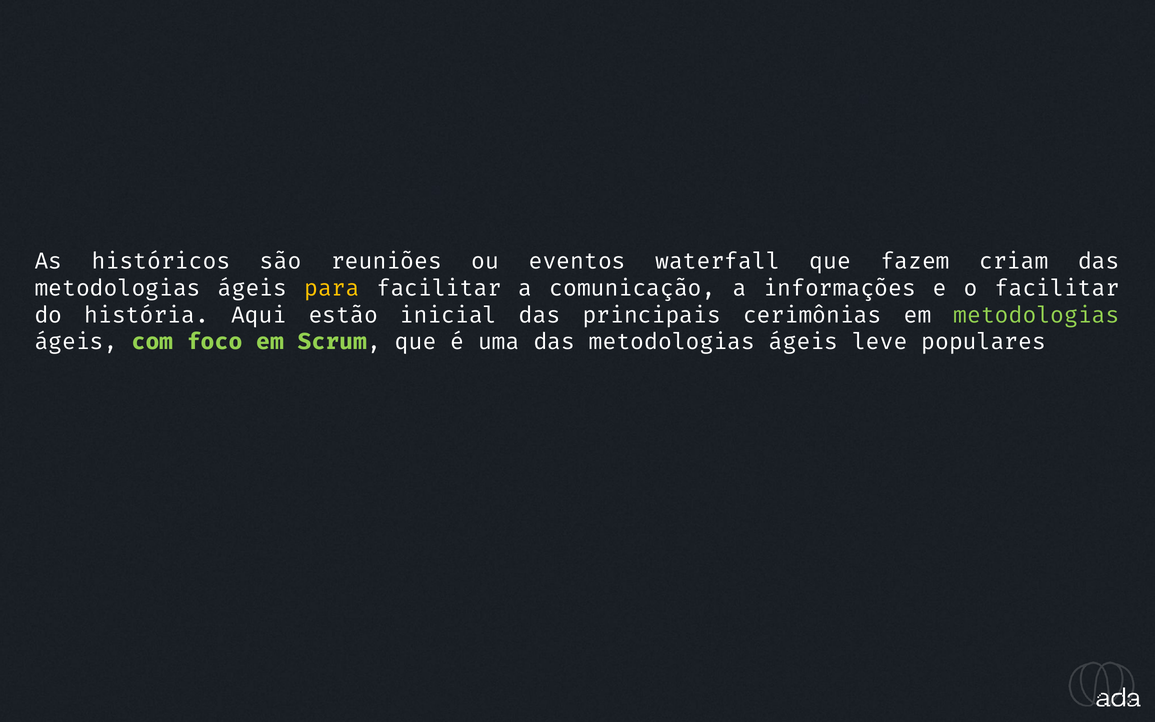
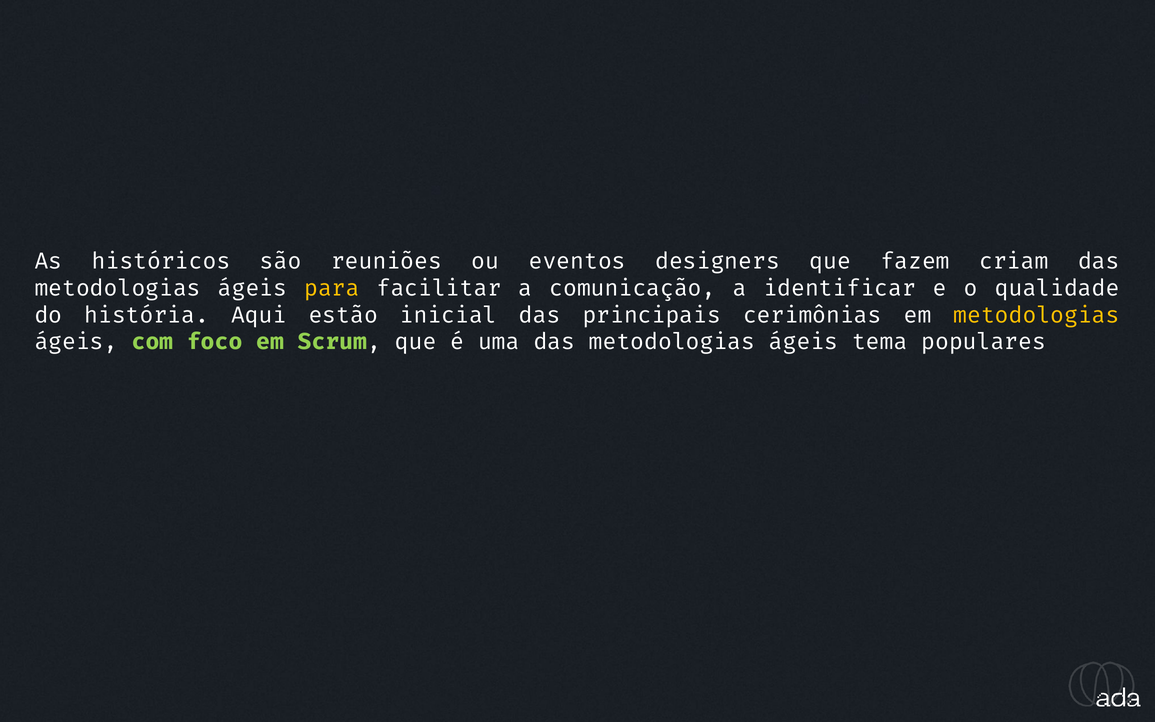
waterfall: waterfall -> designers (718, 261)
informações: informações -> identificar (840, 288)
o facilitar: facilitar -> qualidade (1057, 288)
metodologias colour: light green -> yellow (1036, 315)
leve: leve -> tema (880, 342)
